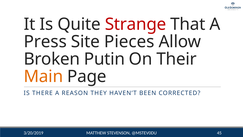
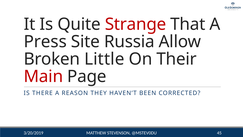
Pieces: Pieces -> Russia (129, 42)
Putin: Putin -> Little (104, 59)
Main colour: orange -> red (43, 76)
